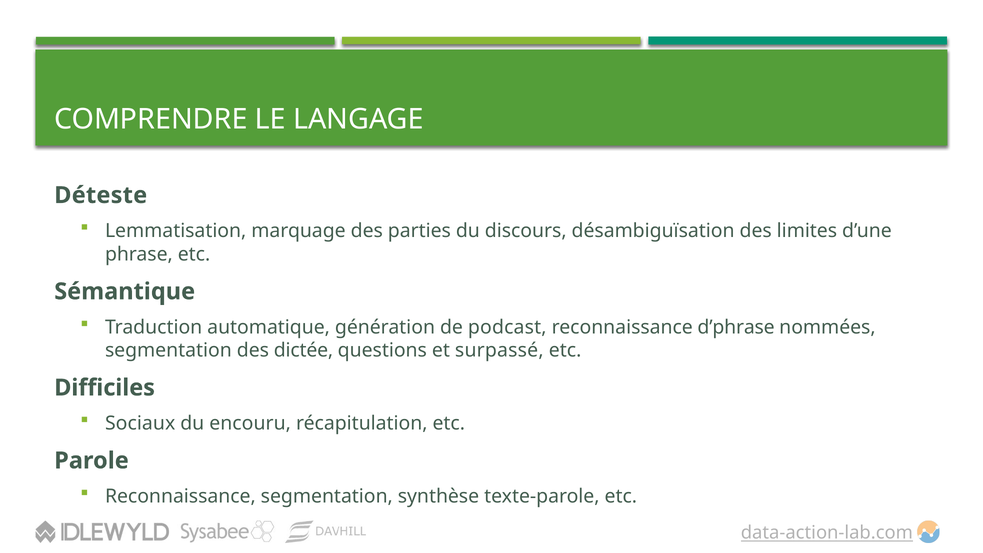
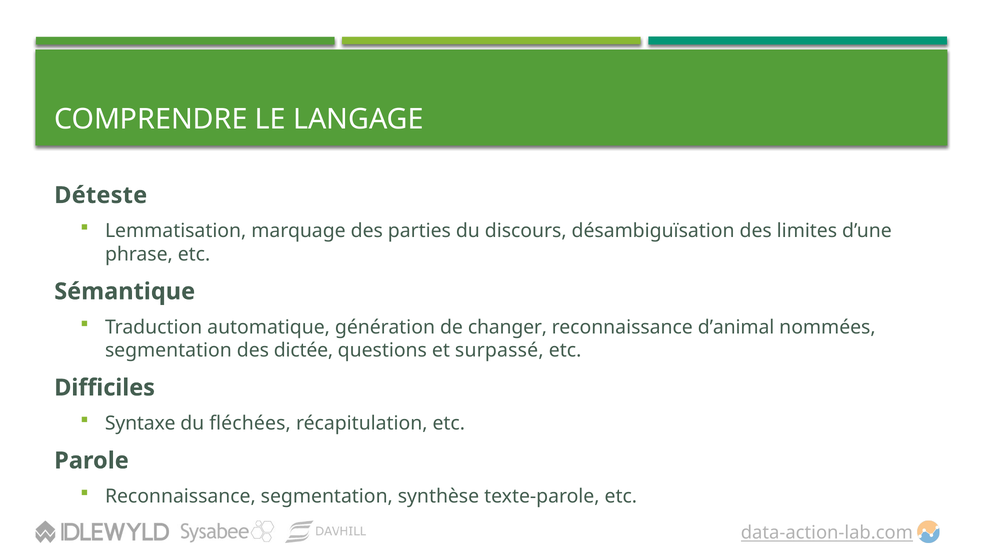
podcast: podcast -> changer (507, 327)
d’phrase: d’phrase -> d’animal (736, 327)
Sociaux: Sociaux -> Syntaxe (140, 423)
encouru: encouru -> fléchées (250, 423)
